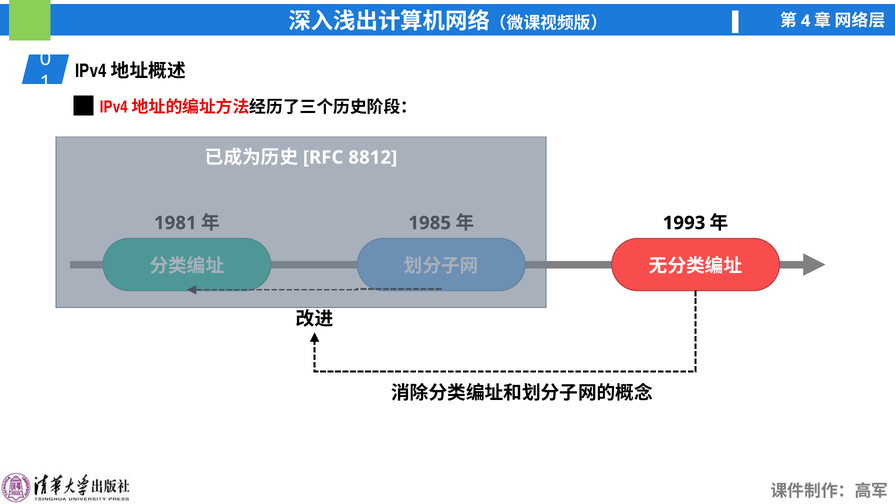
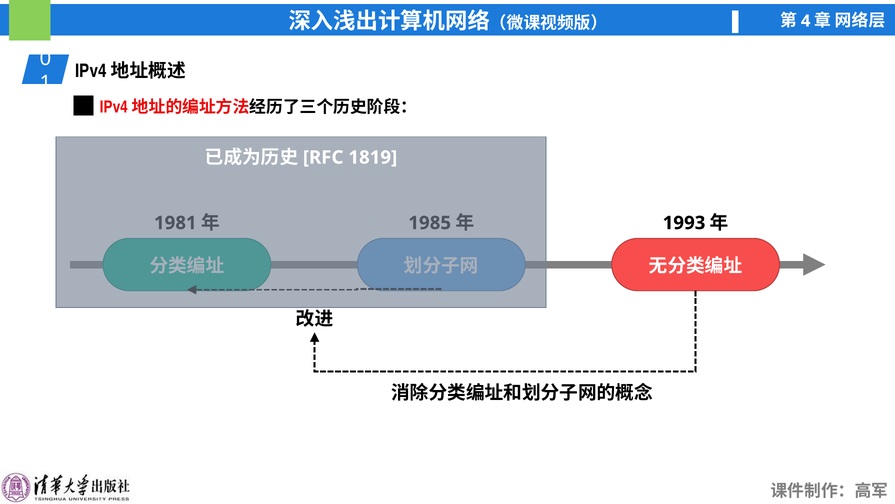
8812: 8812 -> 1819 (373, 157)
